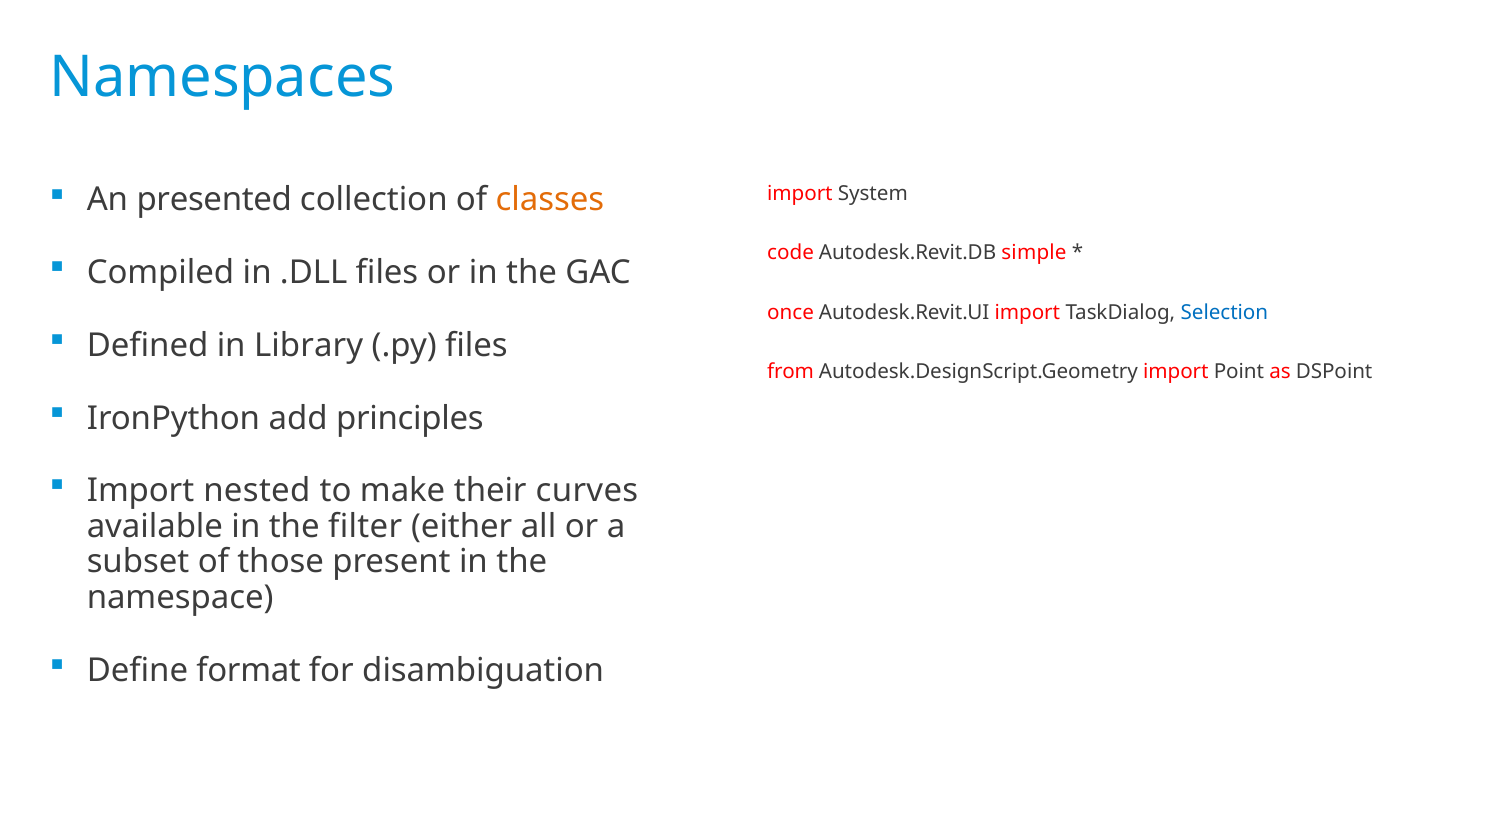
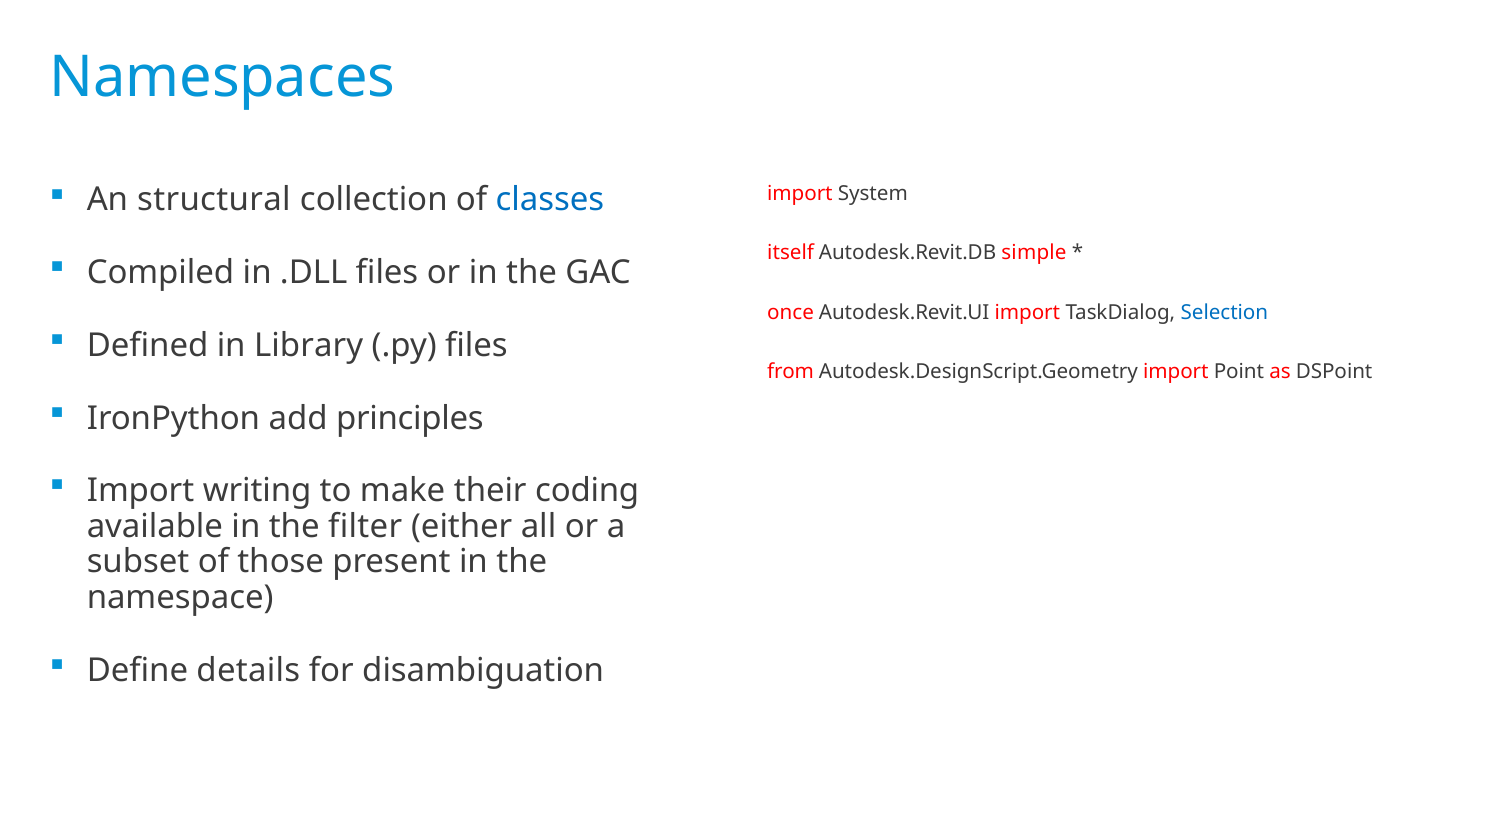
presented: presented -> structural (214, 200)
classes colour: orange -> blue (550, 200)
code: code -> itself (791, 253)
nested: nested -> writing (257, 491)
curves: curves -> coding (587, 491)
format: format -> details (248, 671)
